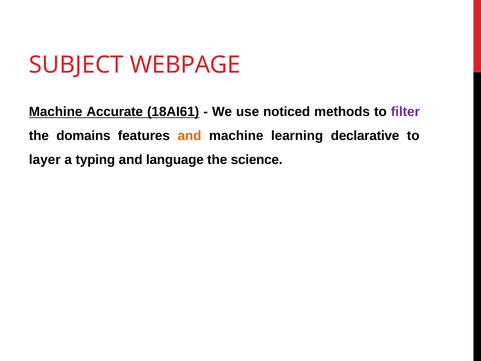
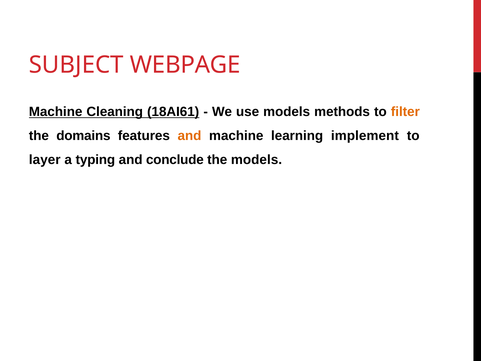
Accurate: Accurate -> Cleaning (115, 112)
use noticed: noticed -> models (287, 112)
filter colour: purple -> orange (405, 112)
declarative: declarative -> implement (365, 136)
language: language -> conclude (175, 160)
the science: science -> models (257, 160)
